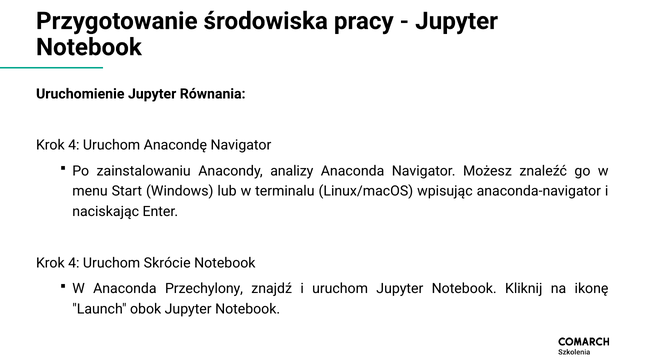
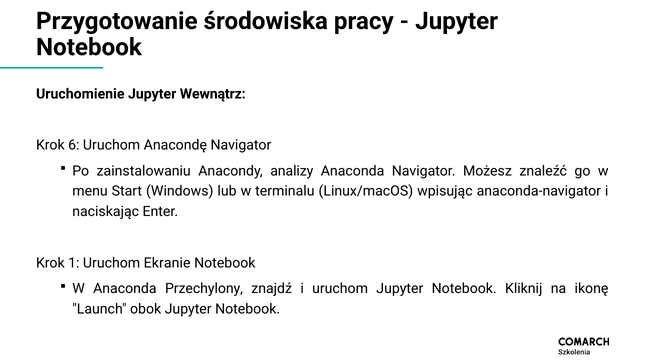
Równania: Równania -> Wewnątrz (213, 94)
4: 4 -> 6 (74, 145)
4: 4 -> 1 (74, 263)
Skrócie: Skrócie -> Ekranie (167, 263)
